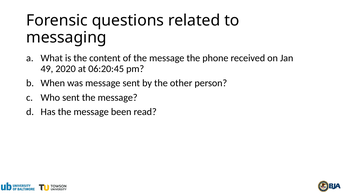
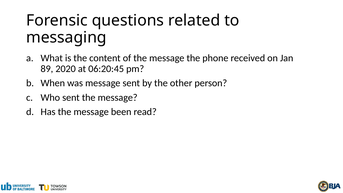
49: 49 -> 89 (47, 69)
